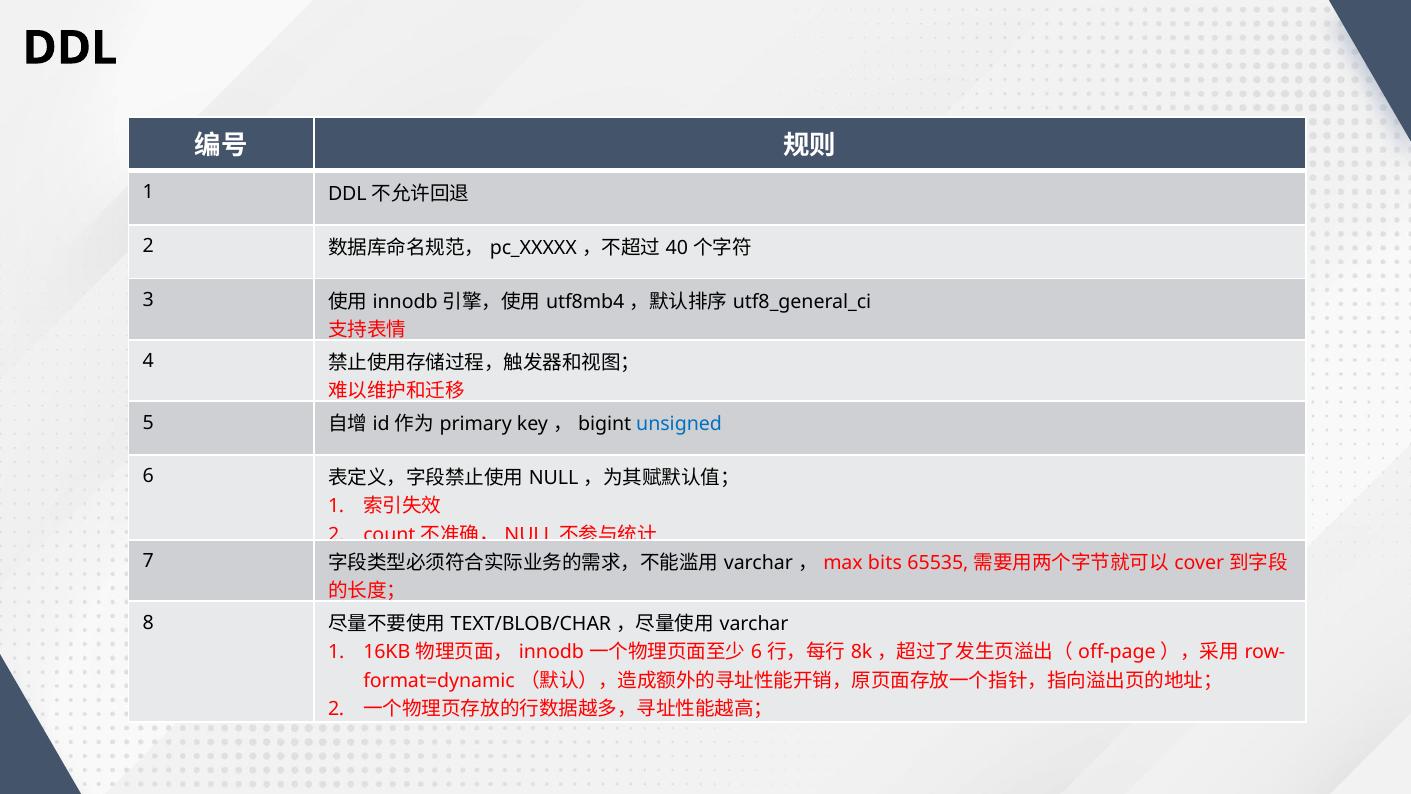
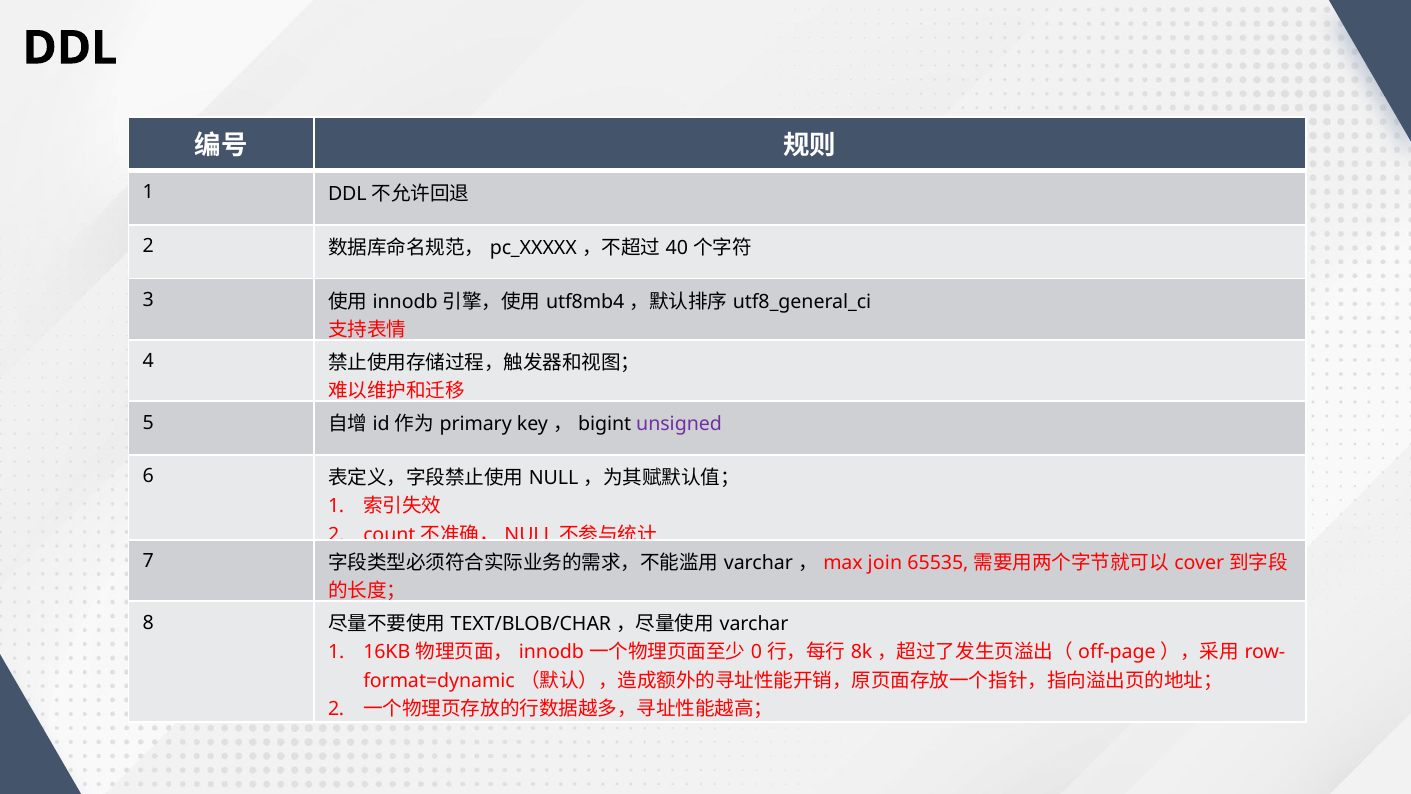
unsigned colour: blue -> purple (679, 424)
bits: bits -> join (885, 563)
6: 6 -> 0 (756, 652)
